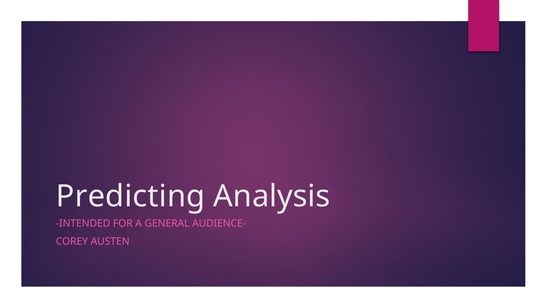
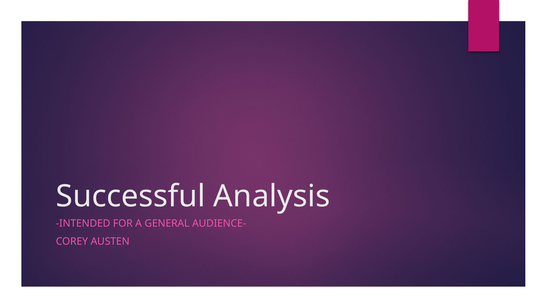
Predicting: Predicting -> Successful (131, 196)
